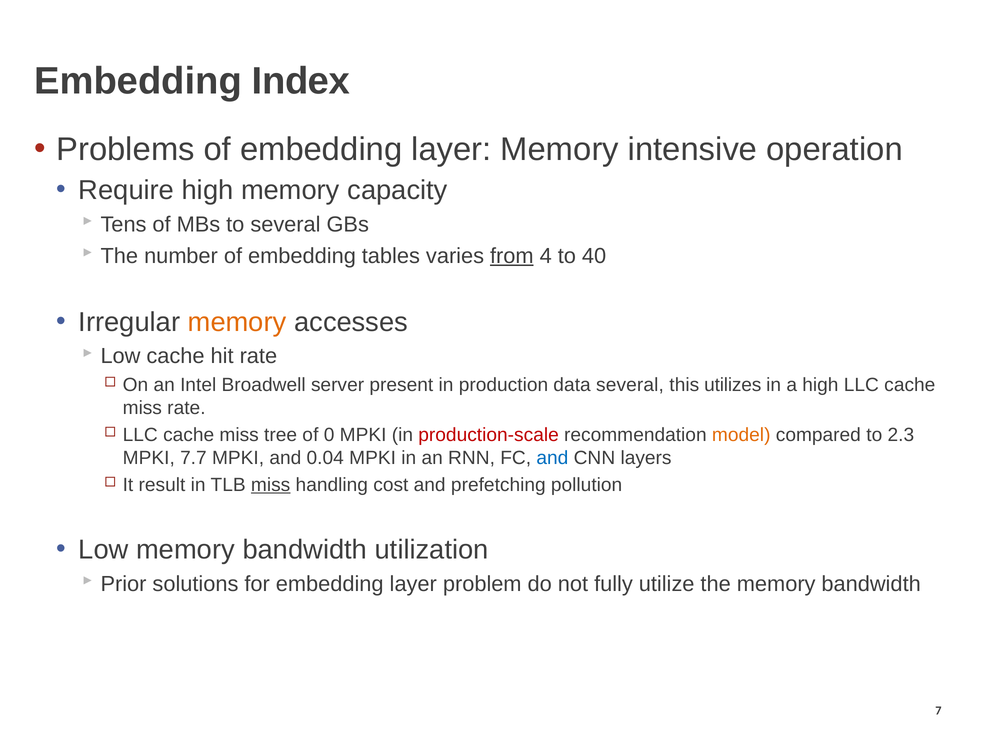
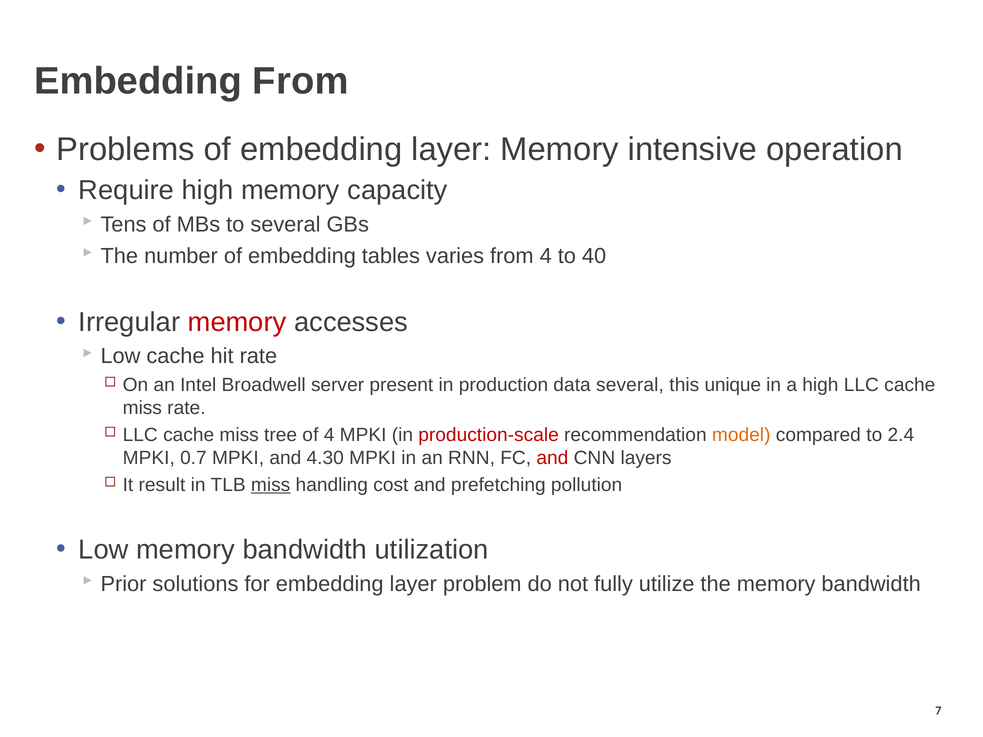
Embedding Index: Index -> From (301, 81)
from underline: present -> none (512, 256)
memory colour: orange -> red (237, 322)
utilizes: utilizes -> unique (733, 385)
of 0: 0 -> 4 (329, 435)
2.3: 2.3 -> 2.4 (901, 435)
7.7: 7.7 -> 0.7 (193, 458)
0.04: 0.04 -> 4.30 (325, 458)
and colour: blue -> red (552, 458)
